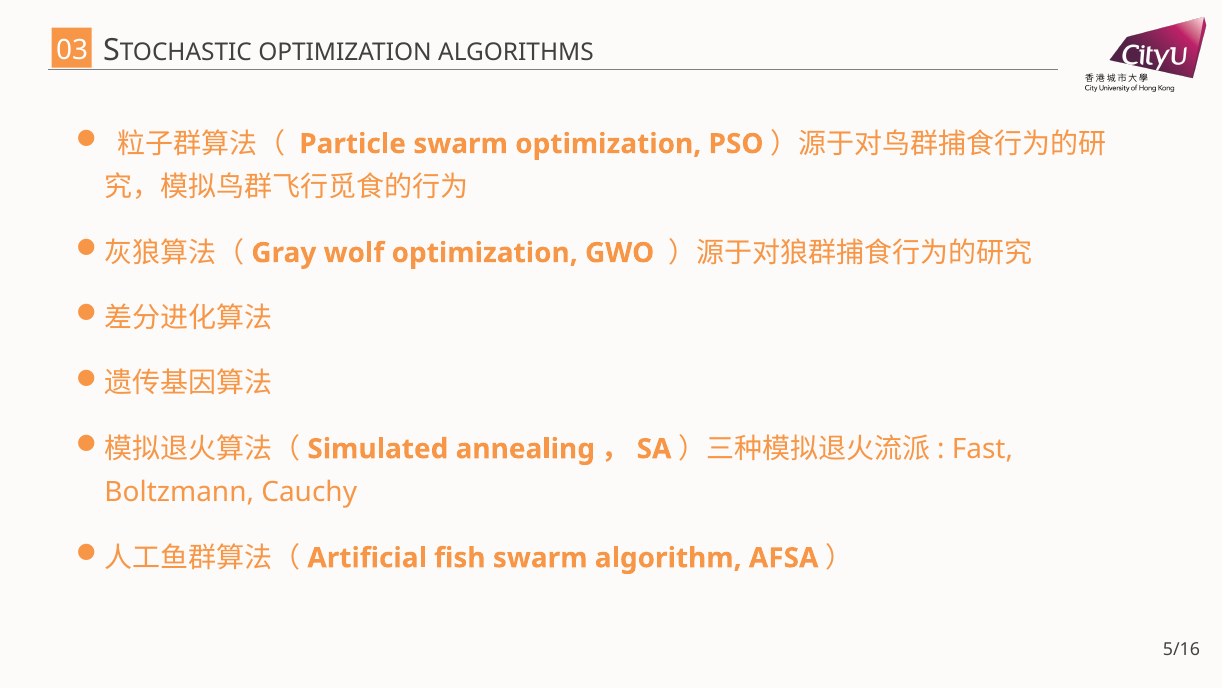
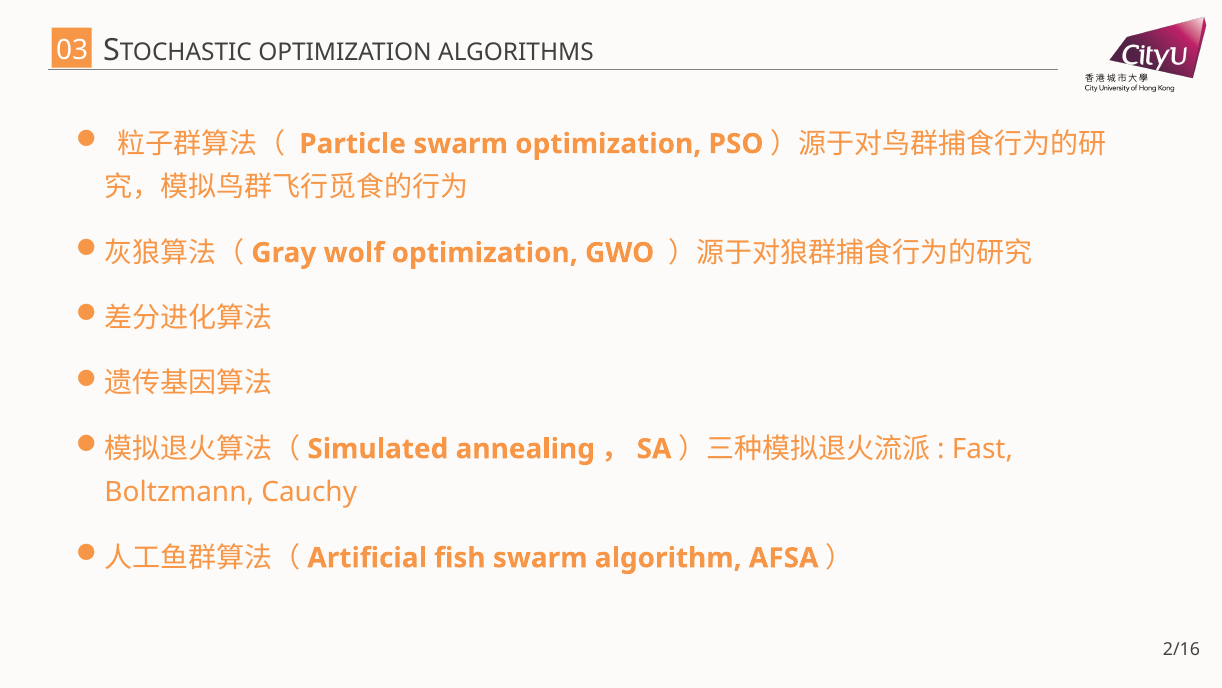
5/16: 5/16 -> 2/16 (1182, 650)
